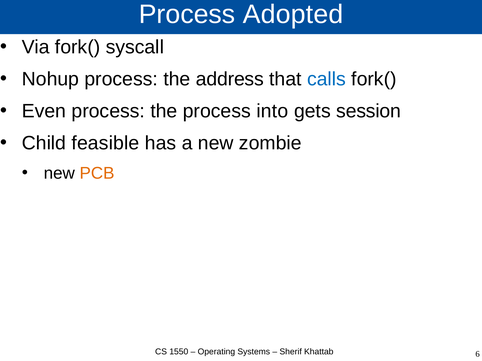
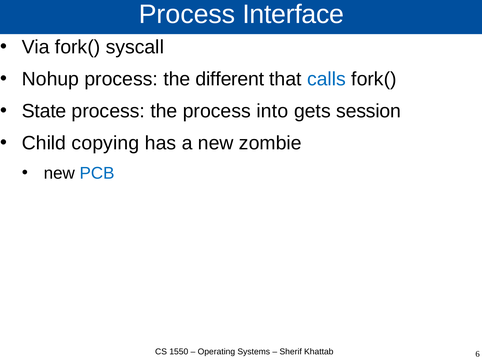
Adopted: Adopted -> Interface (293, 14)
address: address -> different (230, 79)
Even: Even -> State (44, 111)
feasible: feasible -> copying (105, 143)
PCB colour: orange -> blue (97, 174)
